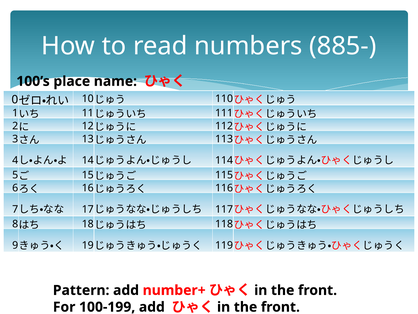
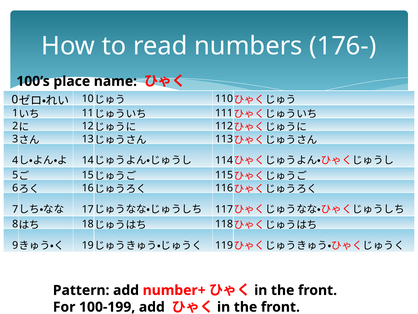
885-: 885- -> 176- (343, 46)
